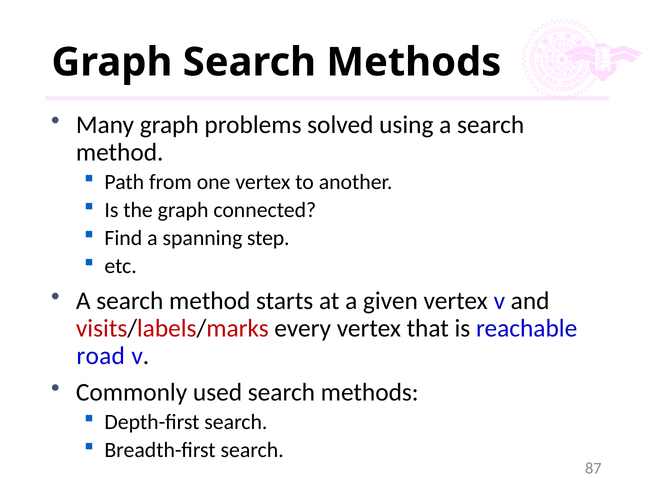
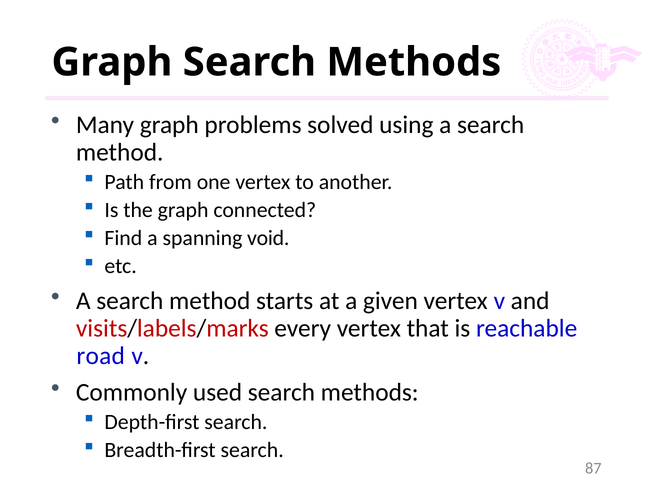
step: step -> void (268, 238)
